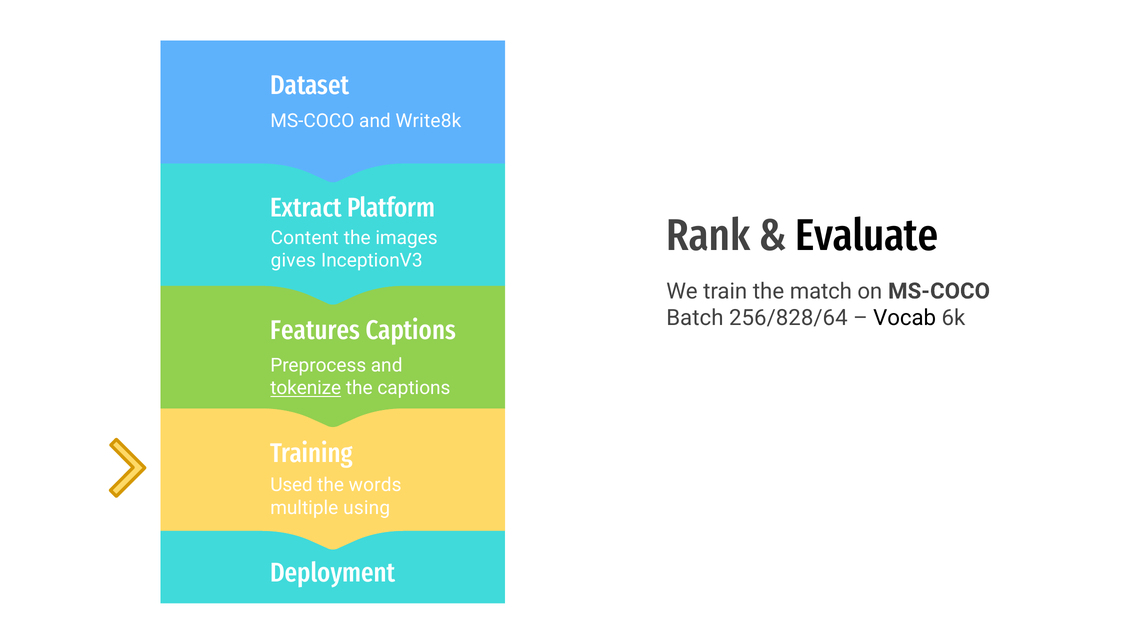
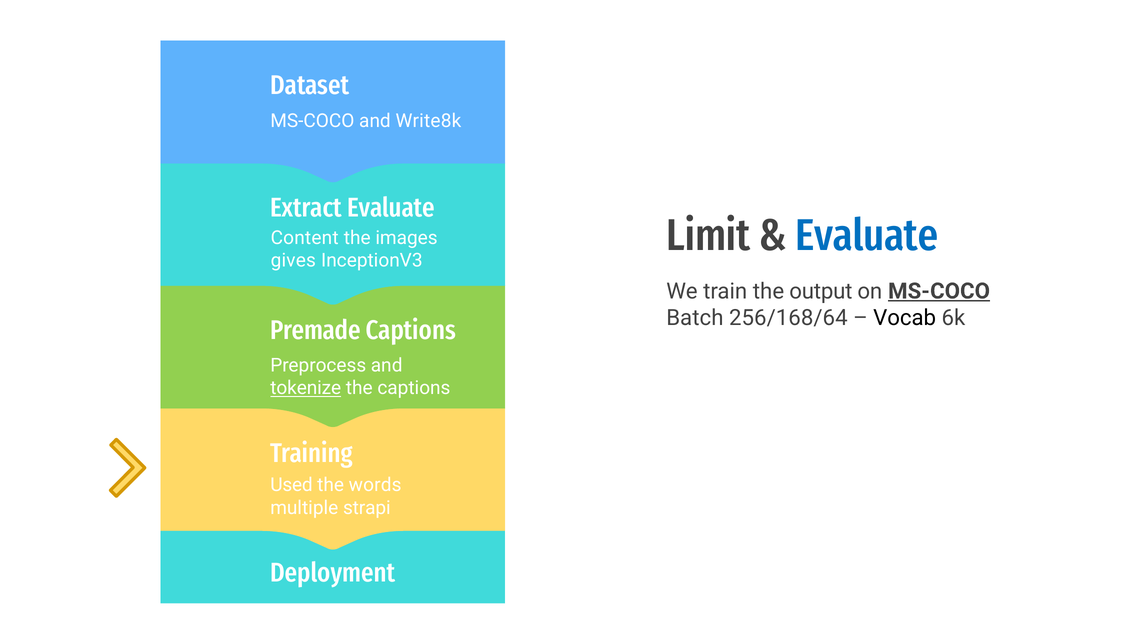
Extract Platform: Platform -> Evaluate (391, 207)
Rank: Rank -> Limit (708, 235)
Evaluate colour: black -> blue (867, 235)
match: match -> output (821, 291)
MS-COCO underline: none -> present (939, 291)
256/828/64: 256/828/64 -> 256/168/64 (788, 318)
Features: Features -> Premade (315, 330)
using: using -> strapi (367, 507)
